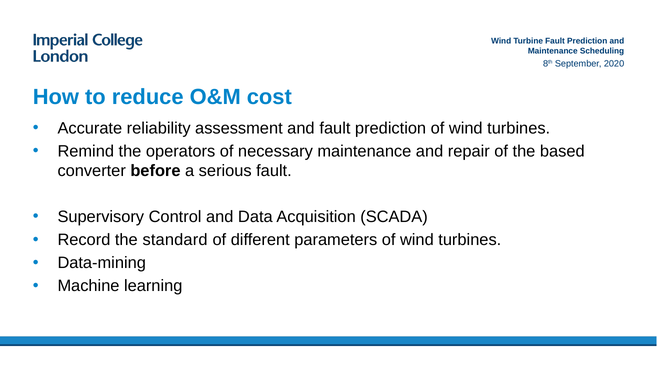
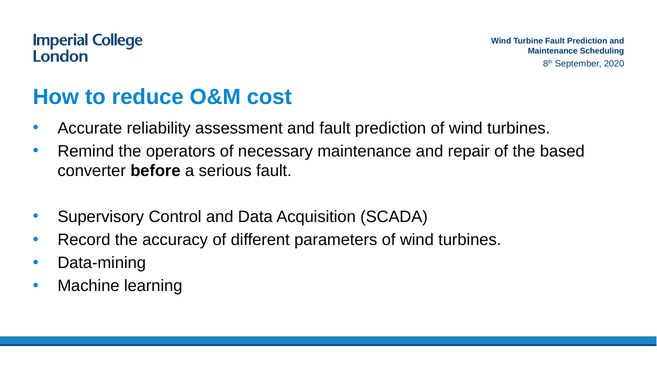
standard: standard -> accuracy (175, 240)
